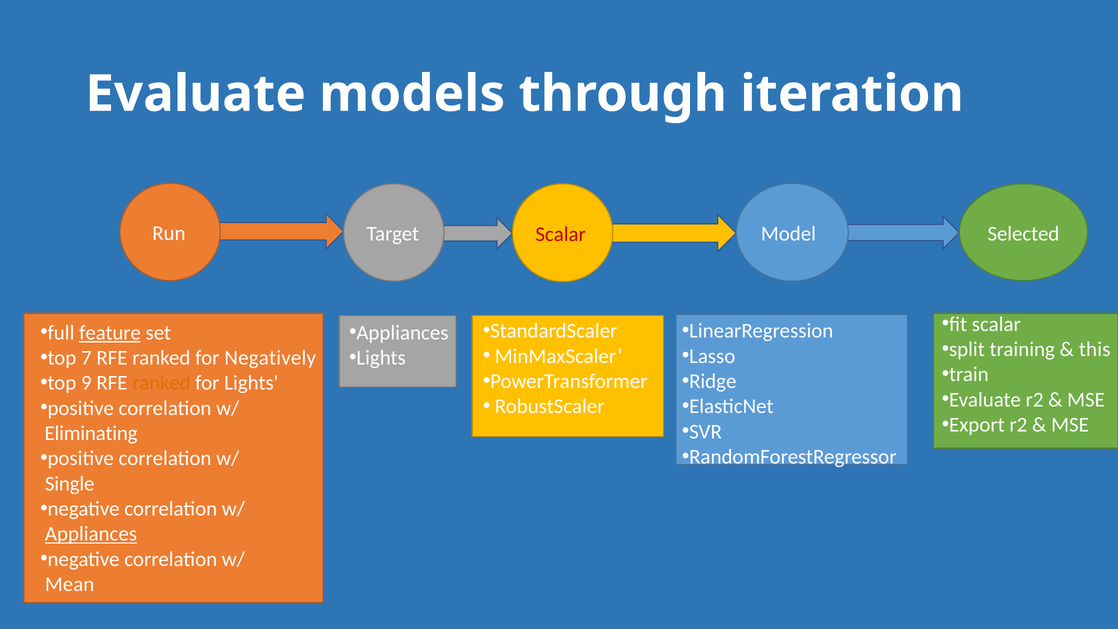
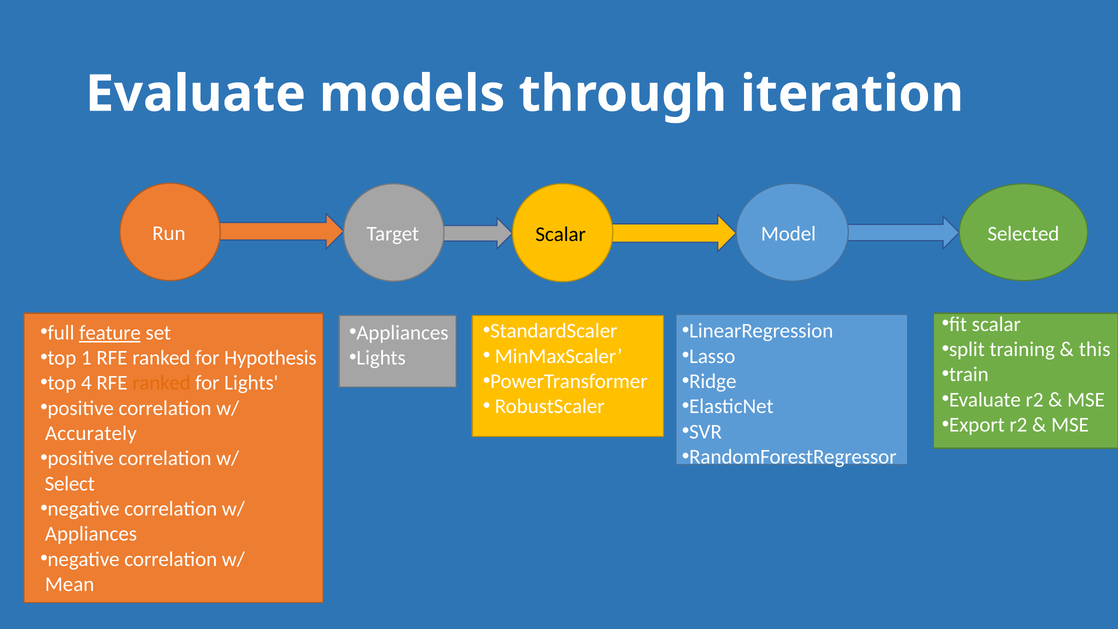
Scalar colour: red -> black (561, 234)
7: 7 -> 1 (86, 358)
Negatively: Negatively -> Hypothesis (270, 358)
9: 9 -> 4 (86, 383)
Eliminating: Eliminating -> Accurately (91, 433)
Single: Single -> Select (70, 484)
Appliances underline: present -> none (91, 534)
